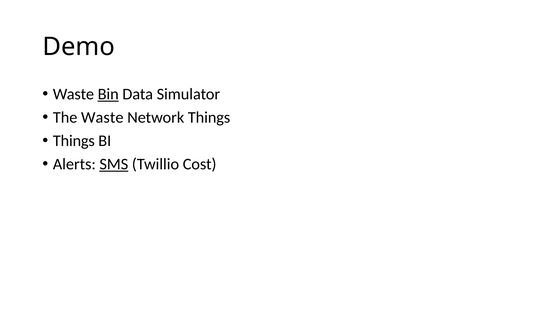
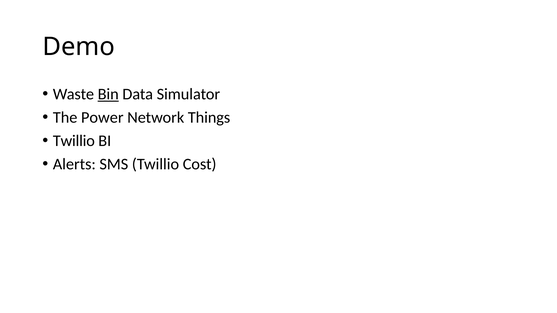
The Waste: Waste -> Power (102, 118)
Things: Things -> Twillio (74, 141)
SMS underline: present -> none (114, 164)
